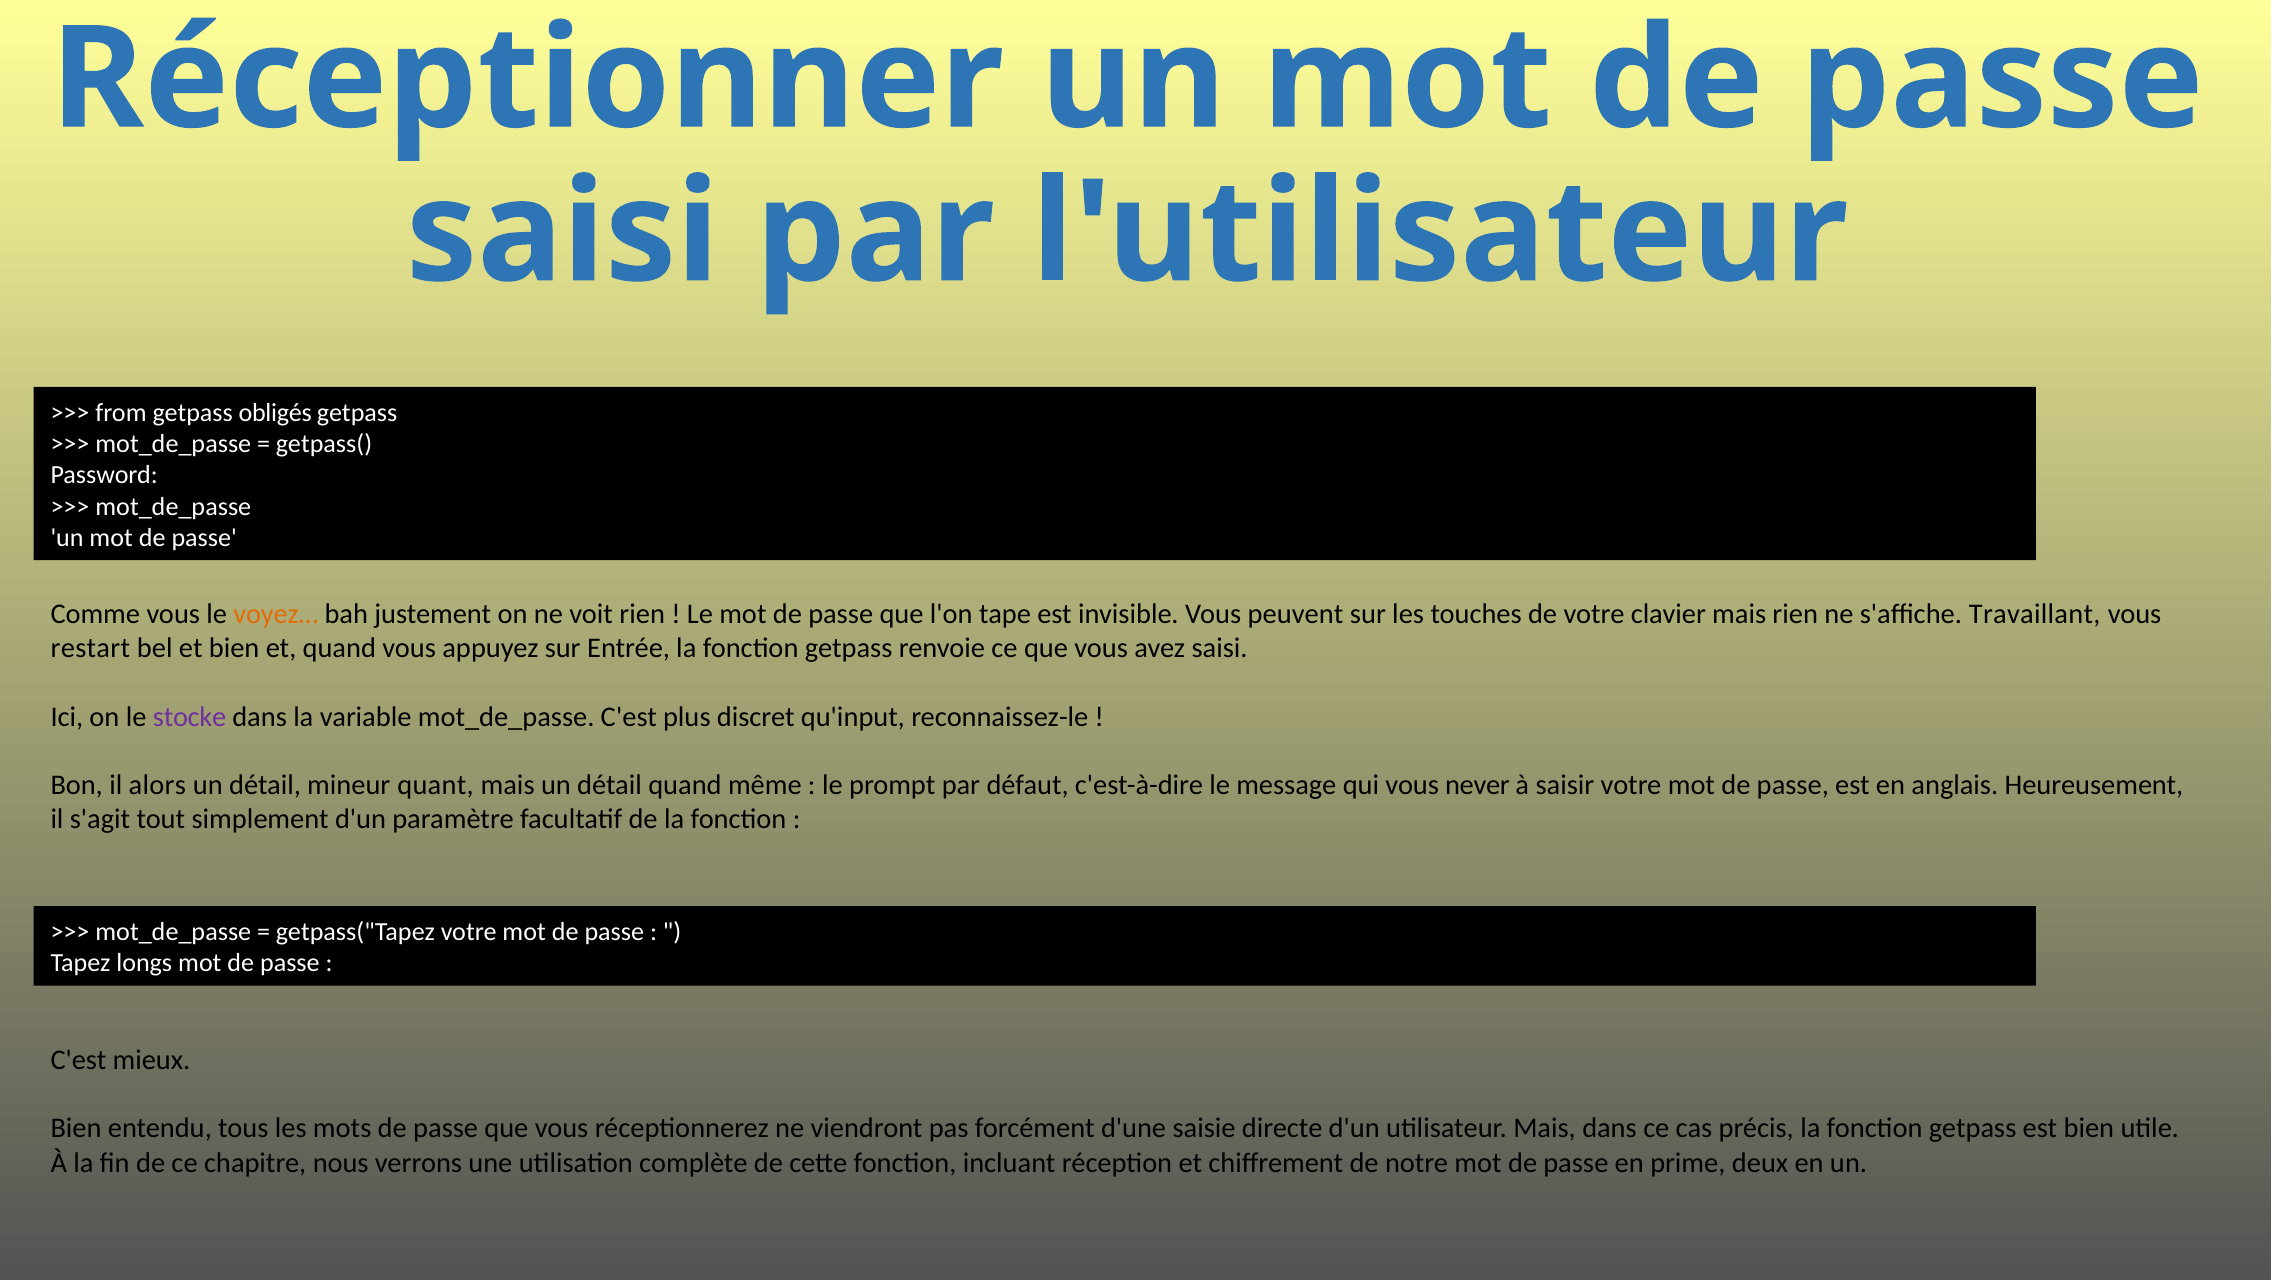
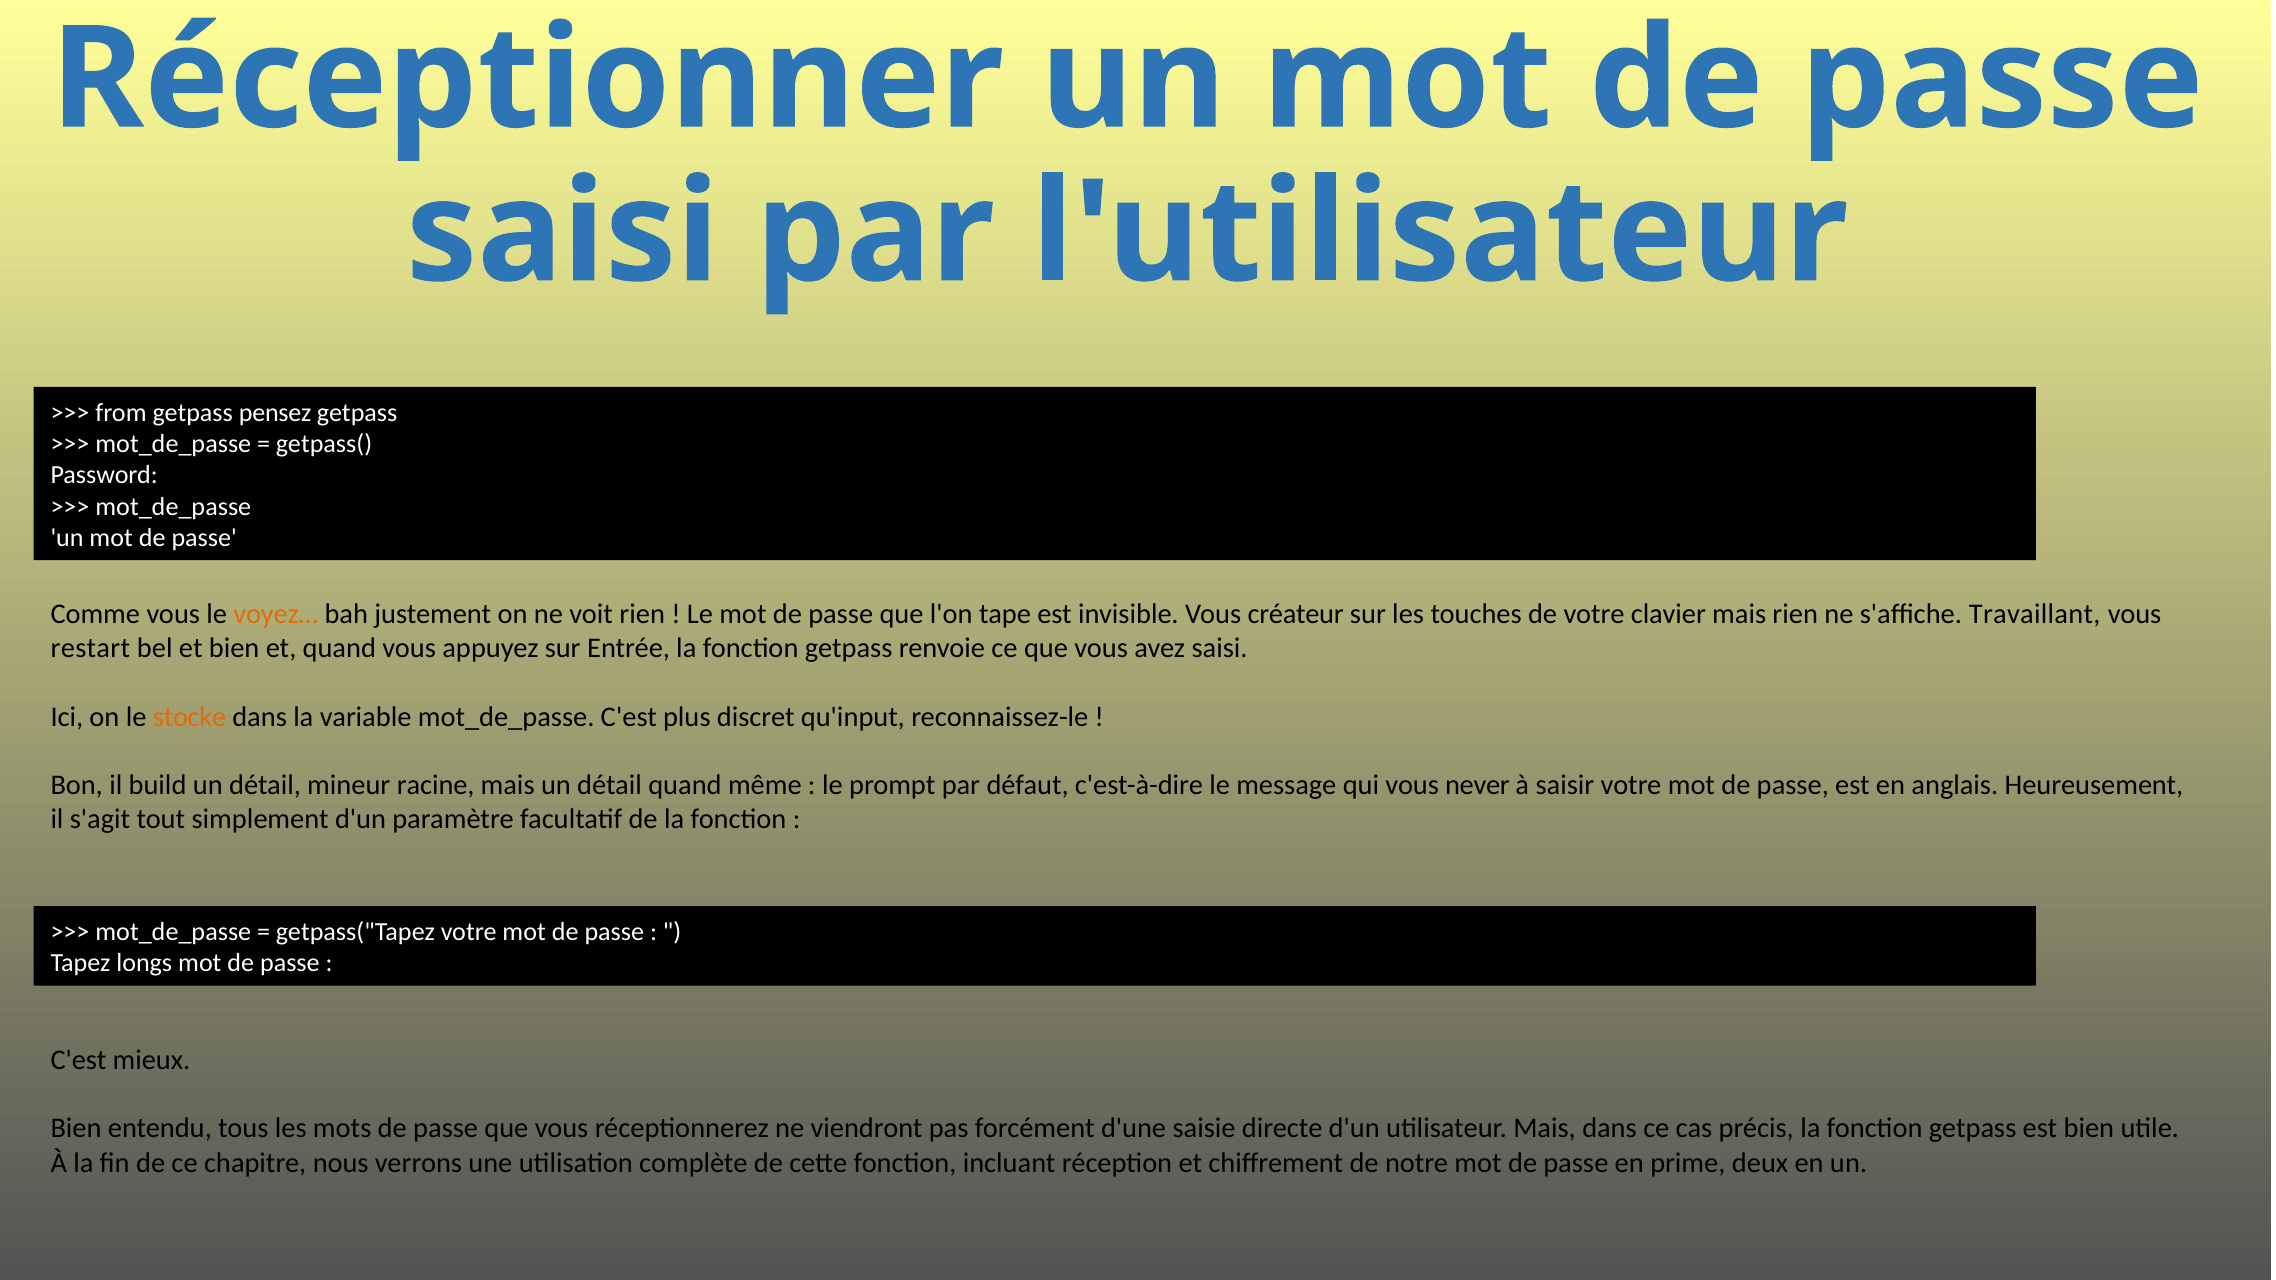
obligés: obligés -> pensez (275, 413)
peuvent: peuvent -> créateur (1296, 615)
stocke colour: purple -> orange (190, 717)
alors: alors -> build (158, 785)
quant: quant -> racine (436, 785)
